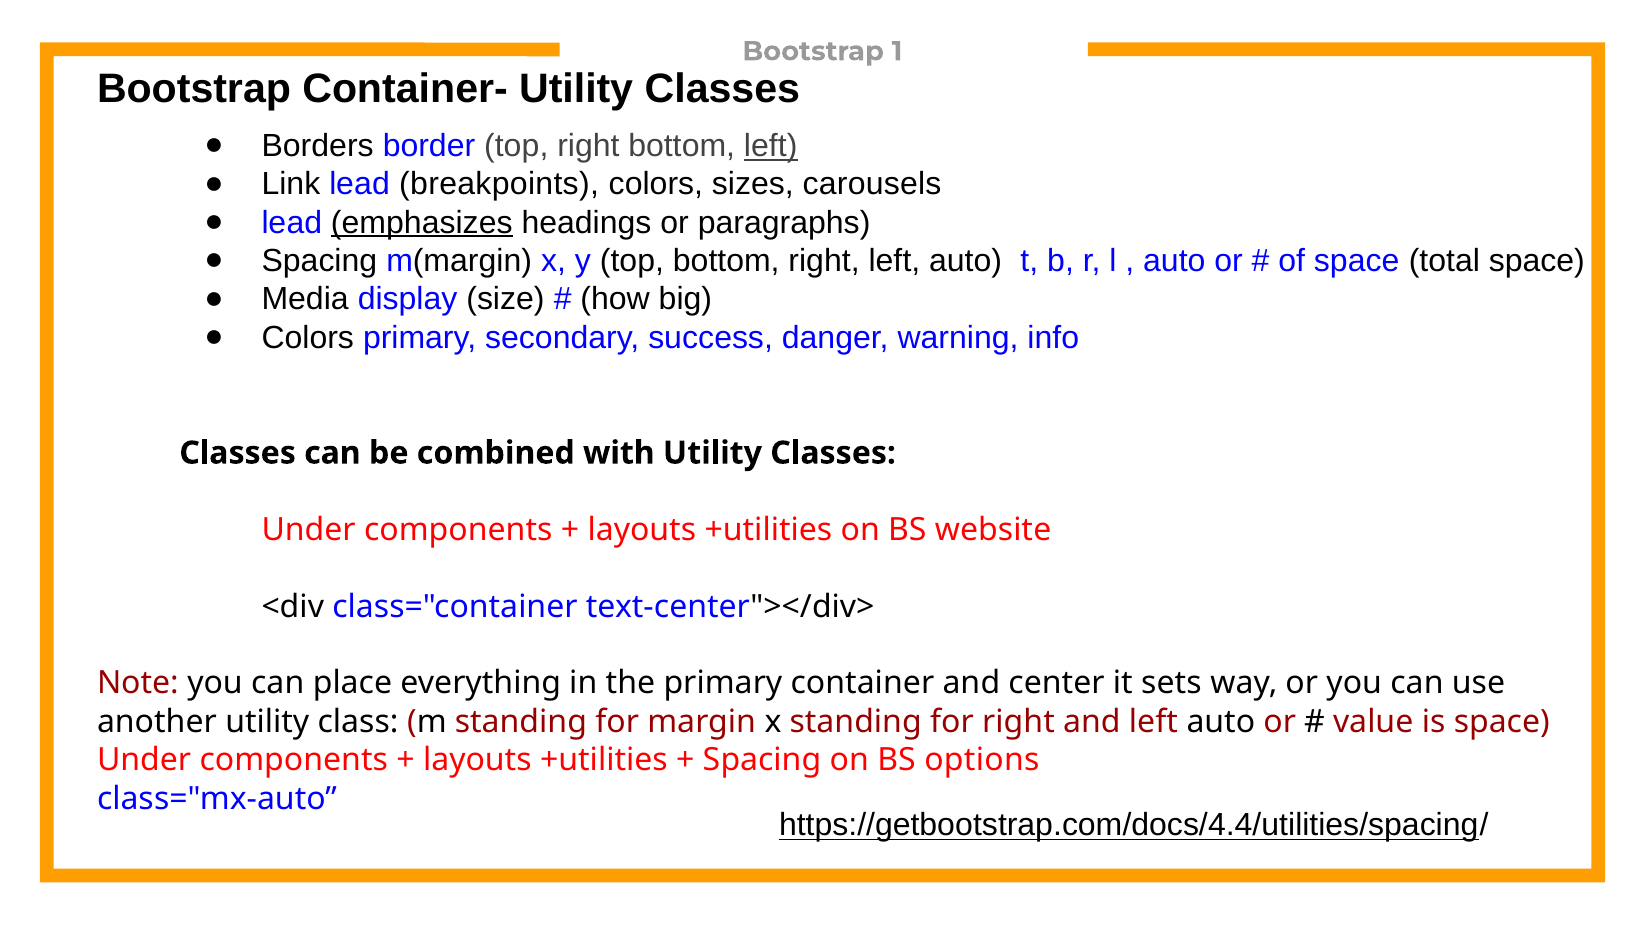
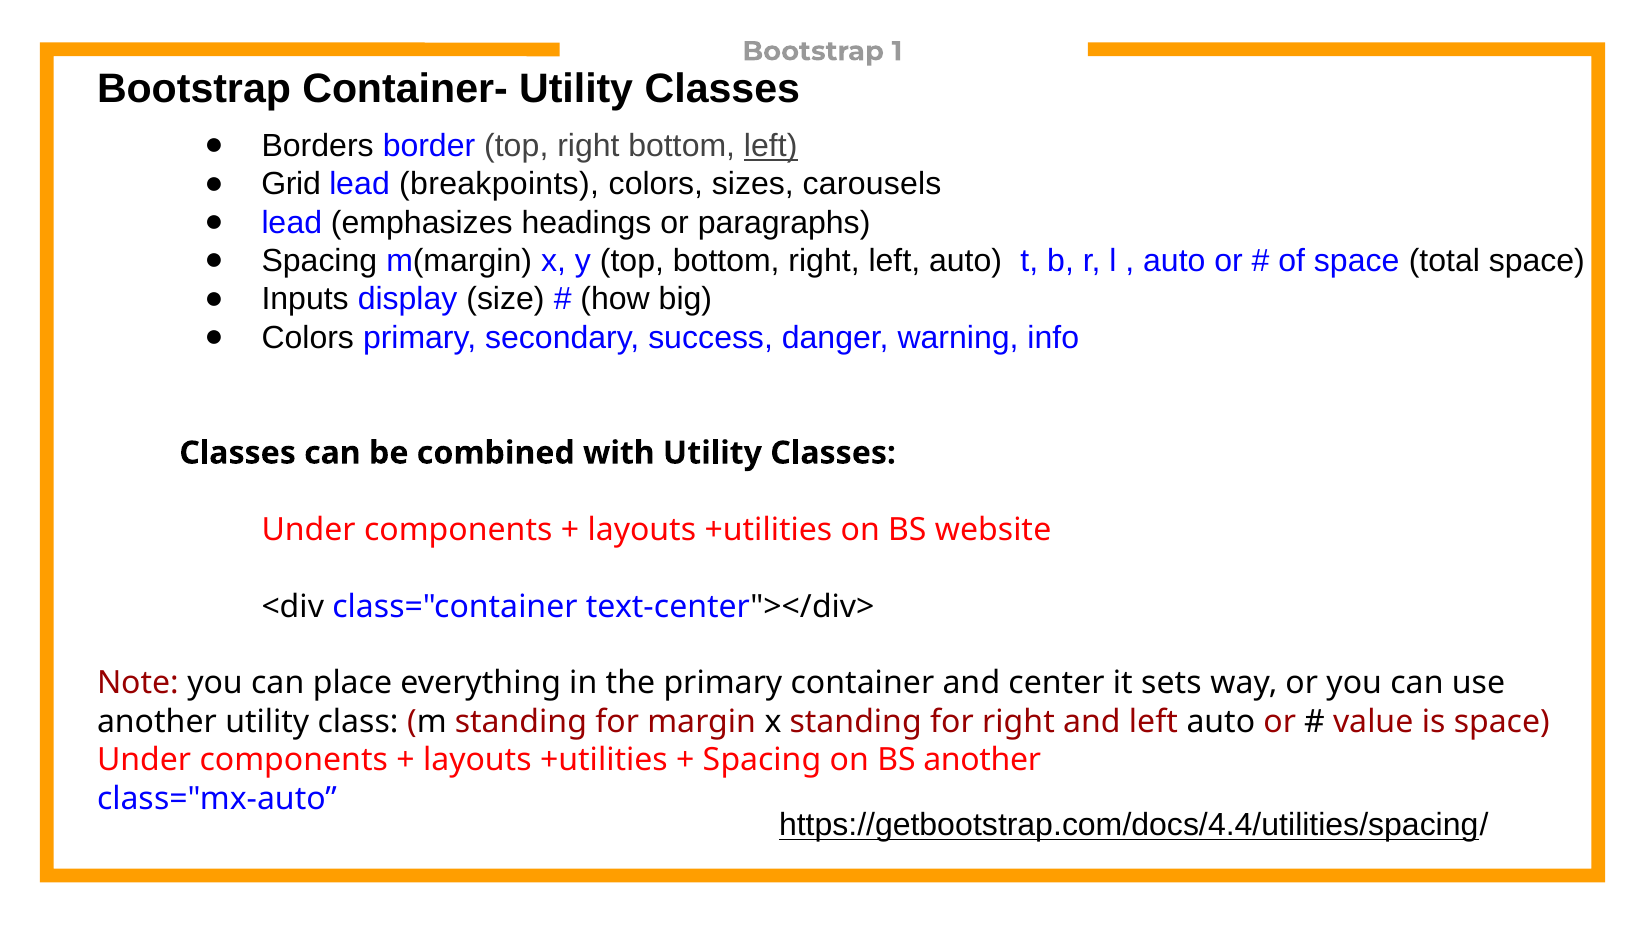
Link: Link -> Grid (291, 184)
emphasizes underline: present -> none (422, 223)
Media: Media -> Inputs (305, 300)
BS options: options -> another (982, 760)
